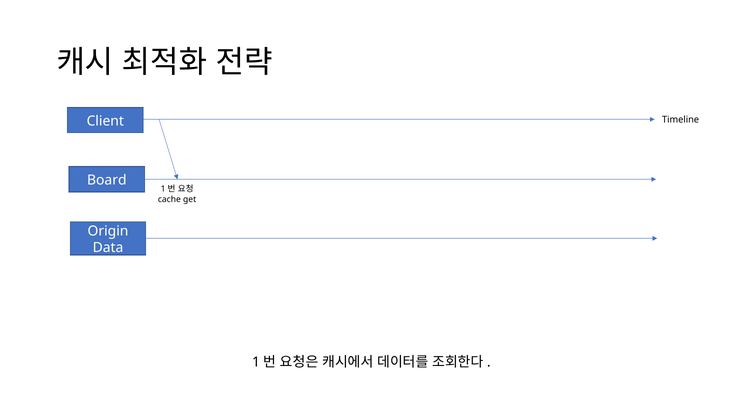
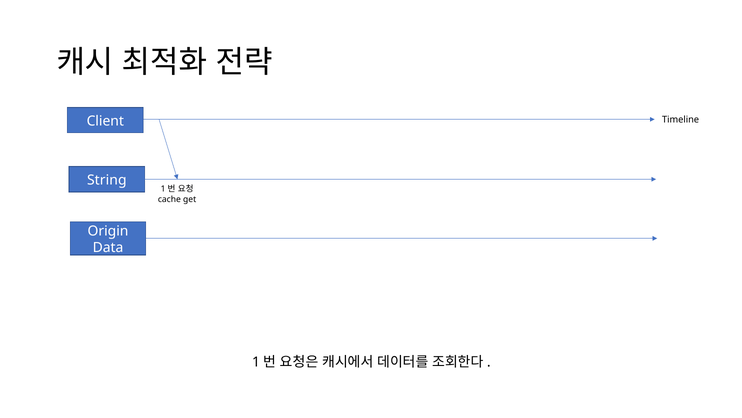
Board: Board -> String (107, 180)
